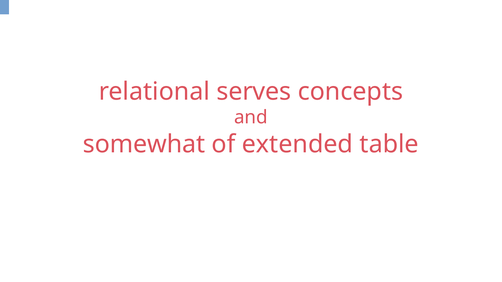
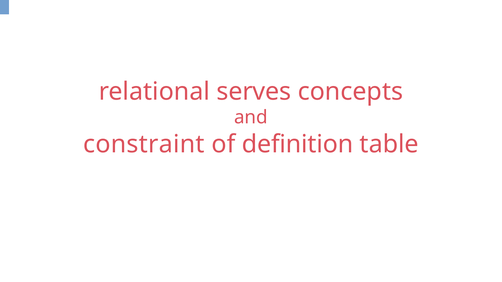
somewhat: somewhat -> constraint (144, 144)
extended: extended -> definition (298, 144)
